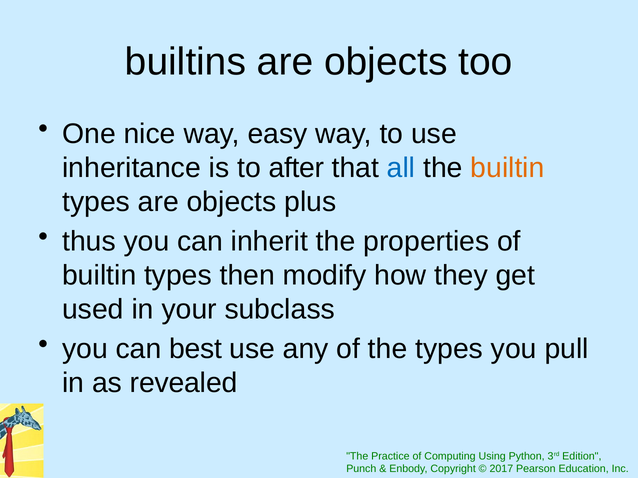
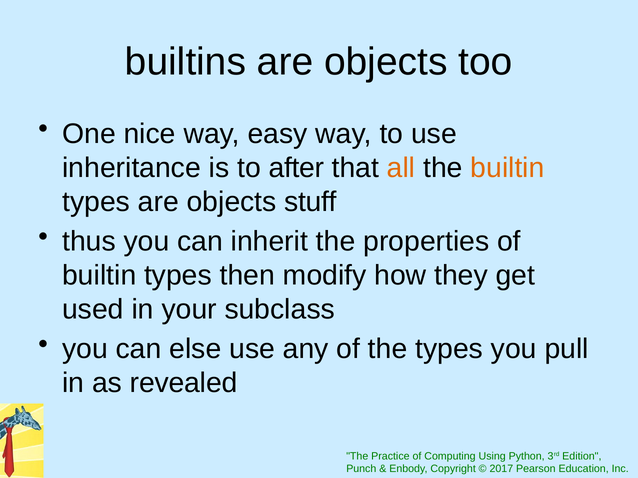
all colour: blue -> orange (401, 168)
plus: plus -> stuff (311, 202)
best: best -> else (195, 349)
